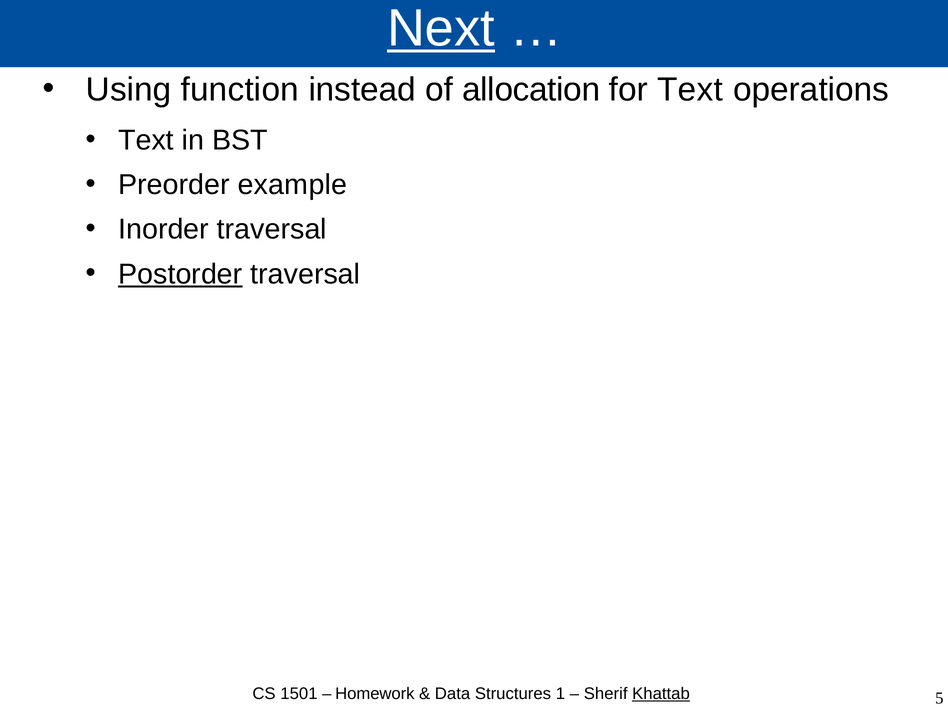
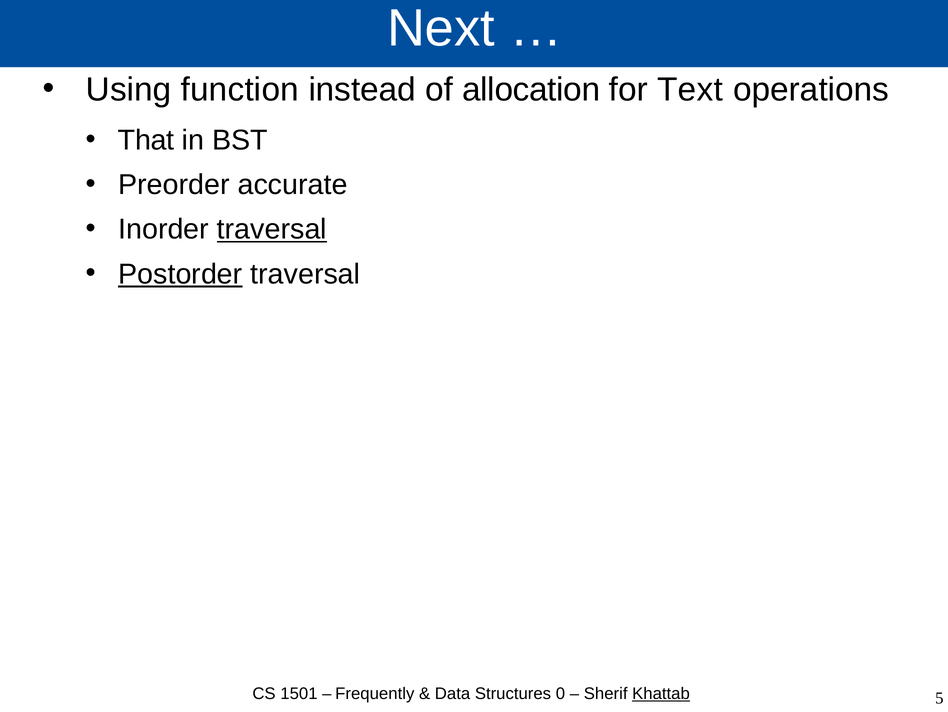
Next underline: present -> none (441, 28)
Text: Text -> That (146, 140)
example: example -> accurate (293, 185)
traversal underline: none -> present (272, 229)
Homework: Homework -> Frequently (375, 693)
1: 1 -> 0 (560, 693)
